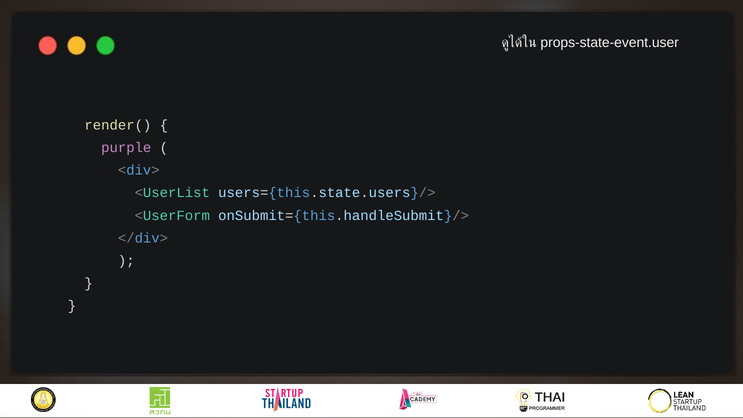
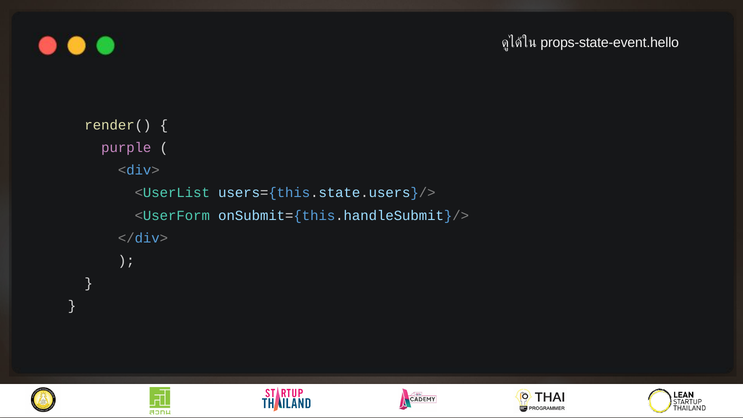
props-state-event.user: props-state-event.user -> props-state-event.hello (610, 43)
